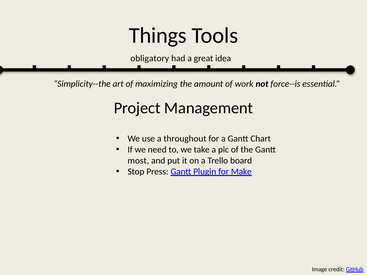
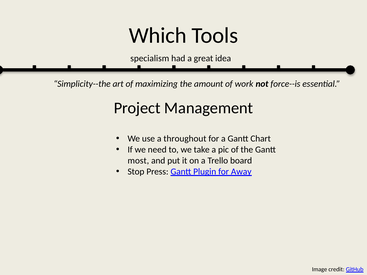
Things: Things -> Which (158, 36)
obligatory: obligatory -> specialism (150, 58)
Make: Make -> Away (241, 172)
